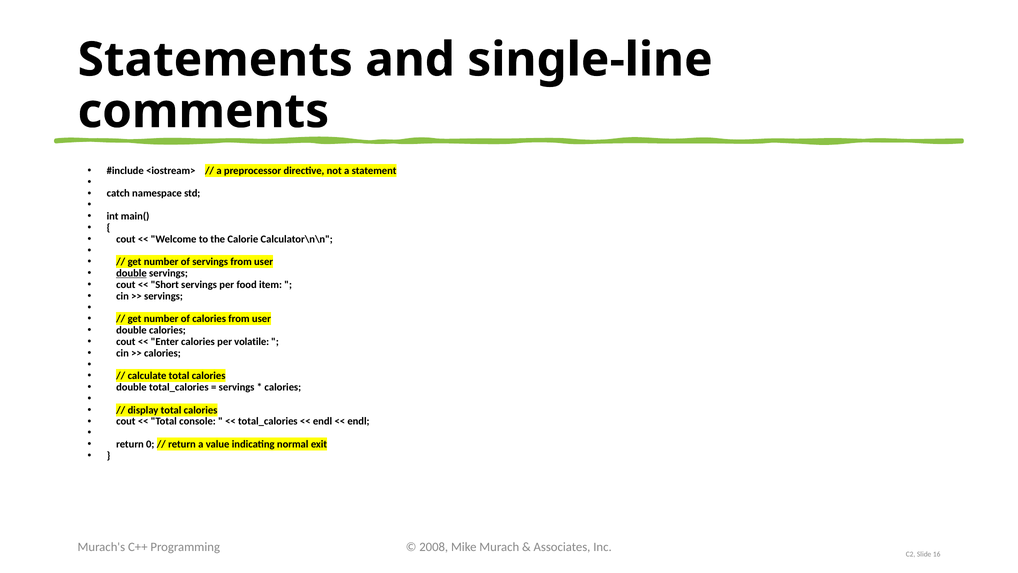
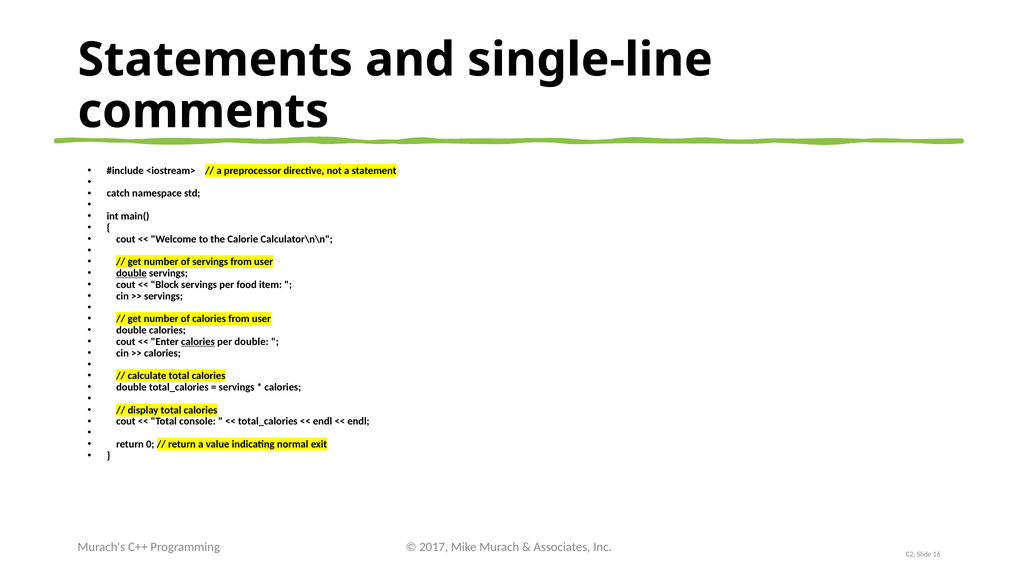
Short: Short -> Block (165, 284)
calories underline: none -> present (198, 341)
per volatile: volatile -> double (252, 341)
2008: 2008 -> 2017 (434, 547)
